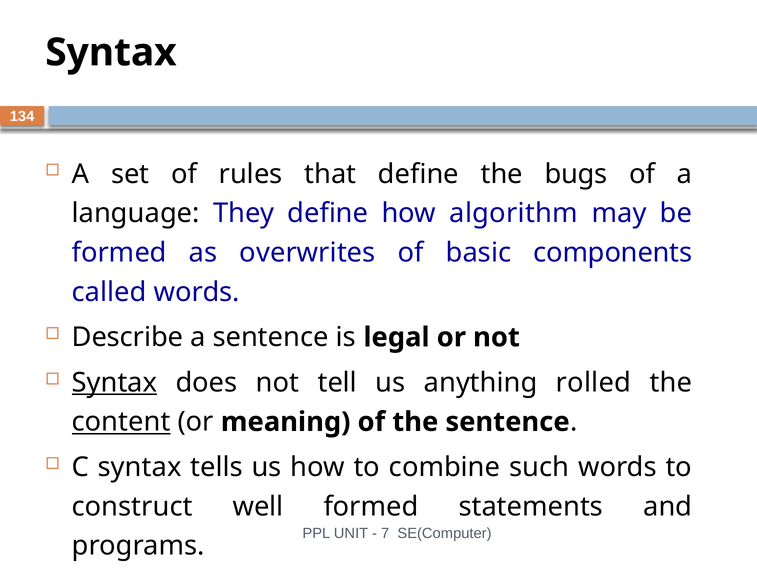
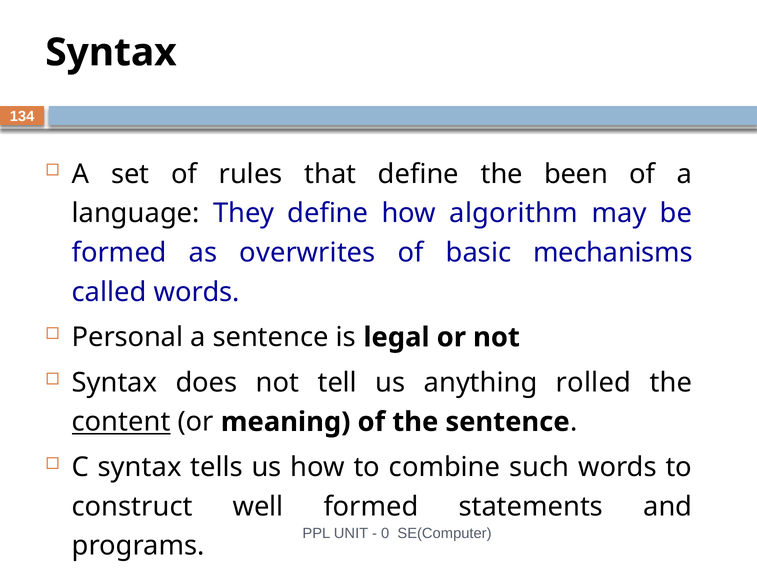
bugs: bugs -> been (576, 174)
components: components -> mechanisms (613, 253)
Describe: Describe -> Personal (127, 337)
Syntax underline: present -> none (114, 382)
7: 7 -> 0 (385, 533)
